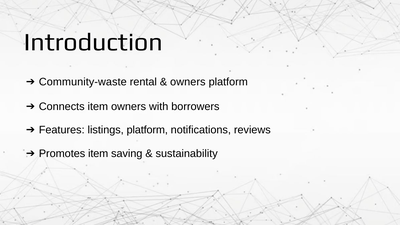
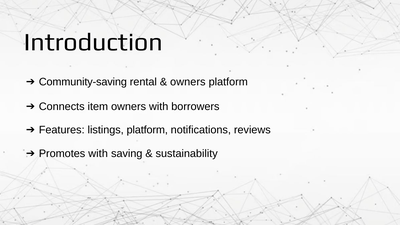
Community-waste: Community-waste -> Community-saving (83, 82)
Promotes item: item -> with (98, 154)
